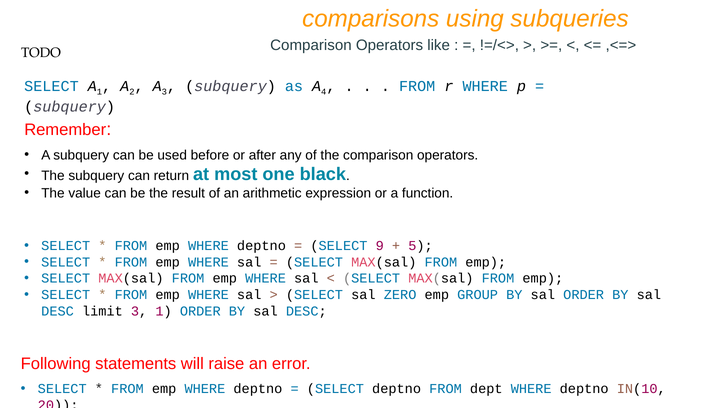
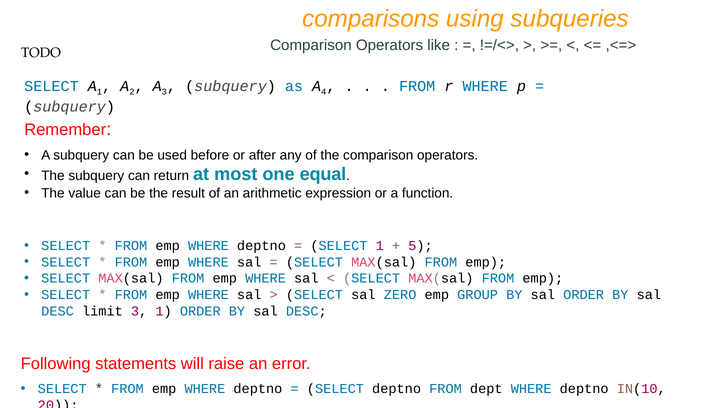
black: black -> equal (323, 174)
SELECT 9: 9 -> 1 (380, 246)
